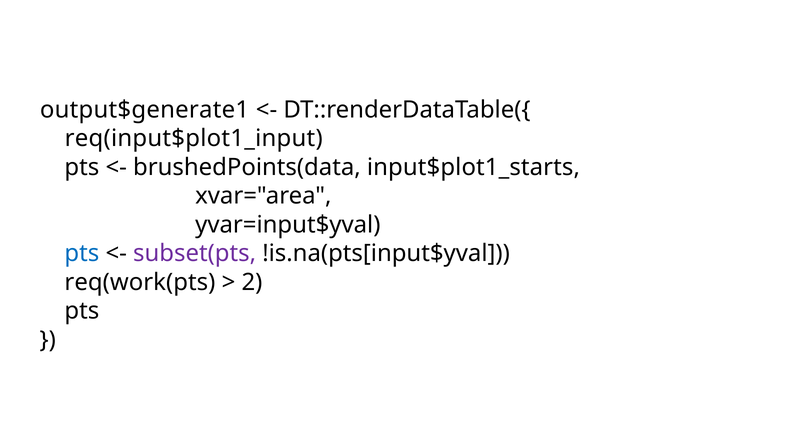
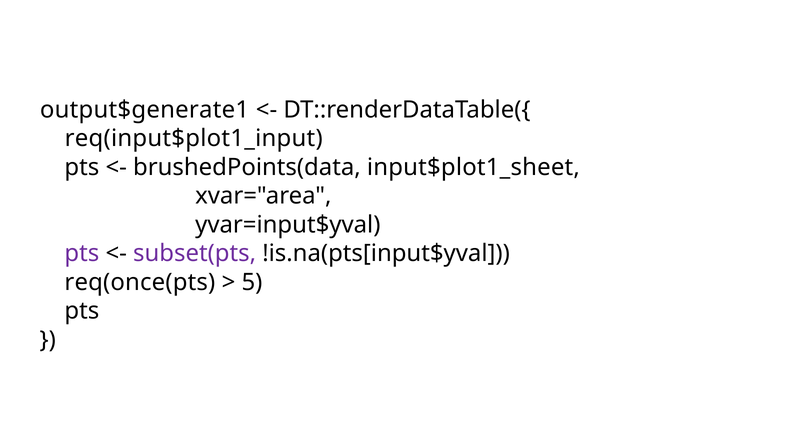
input$plot1_starts: input$plot1_starts -> input$plot1_sheet (473, 167)
pts colour: blue -> purple (82, 253)
req(work(pts: req(work(pts -> req(once(pts (140, 282)
2: 2 -> 5 (252, 282)
